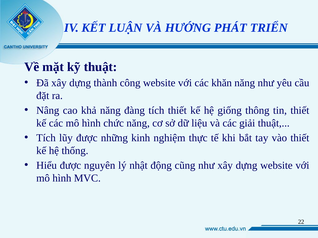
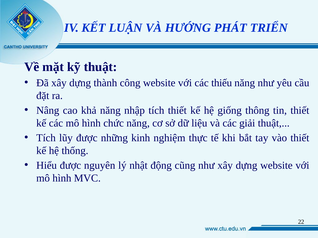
khăn: khăn -> thiếu (222, 83)
đàng: đàng -> nhập (135, 111)
